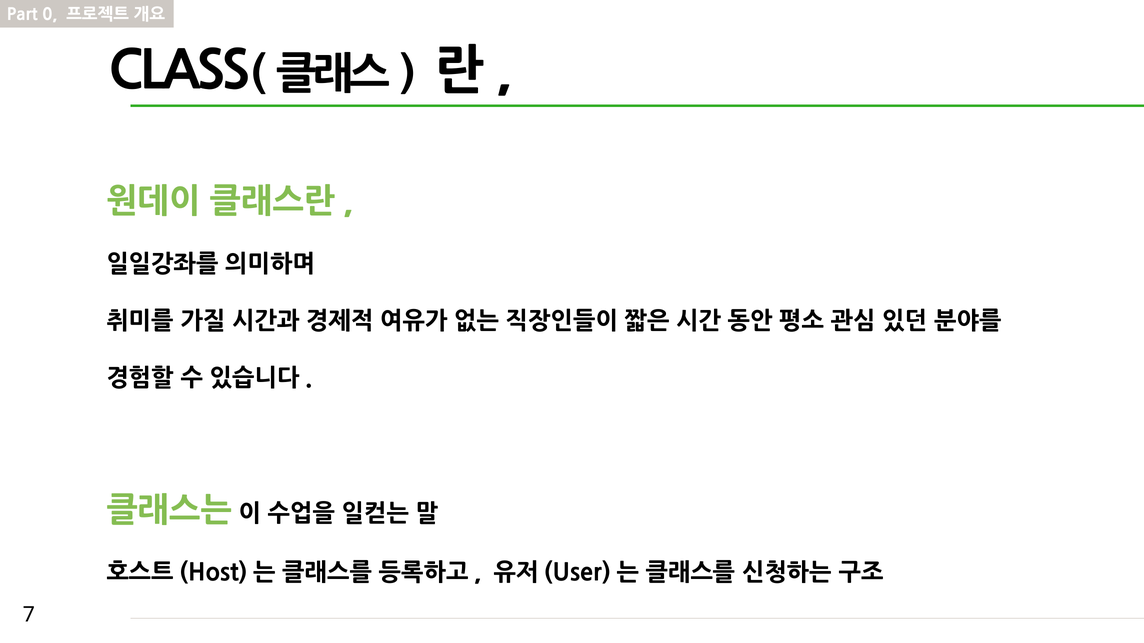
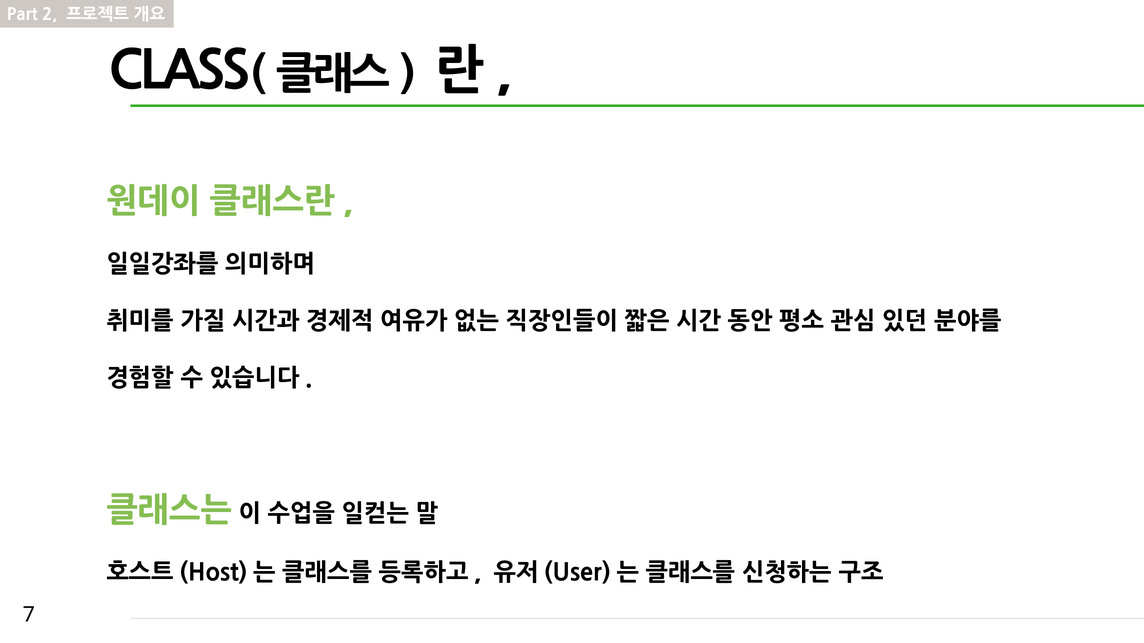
0: 0 -> 2 (50, 15)
